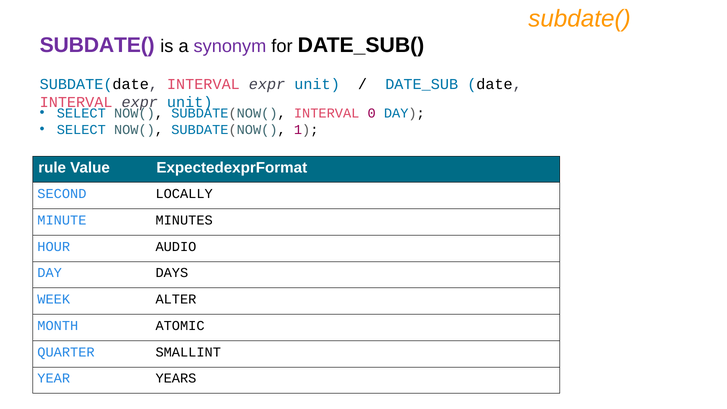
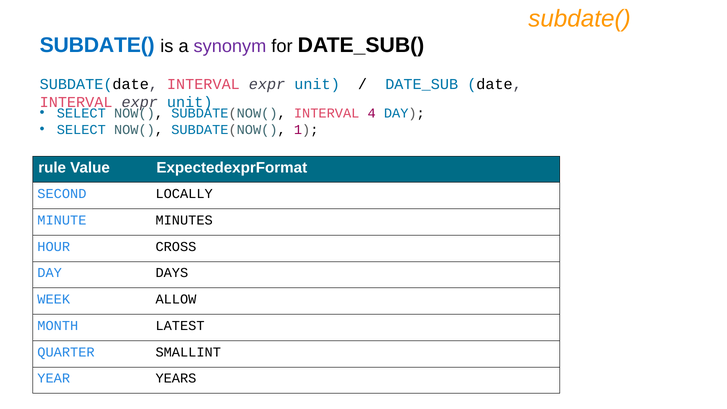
SUBDATE( colour: purple -> blue (97, 45)
0: 0 -> 4 (372, 113)
AUDIO: AUDIO -> CROSS (176, 247)
ALTER: ALTER -> ALLOW (176, 299)
ATOMIC: ATOMIC -> LATEST (180, 326)
